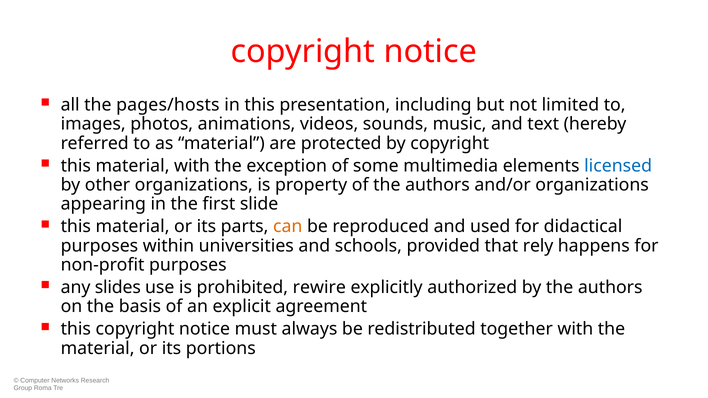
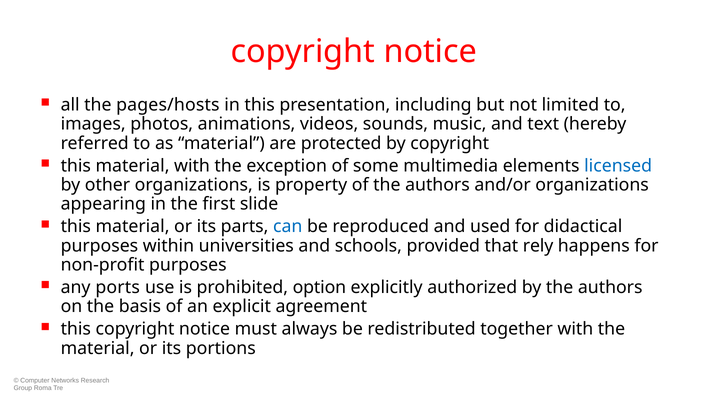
can colour: orange -> blue (288, 227)
slides: slides -> ports (118, 288)
rewire: rewire -> option (319, 288)
